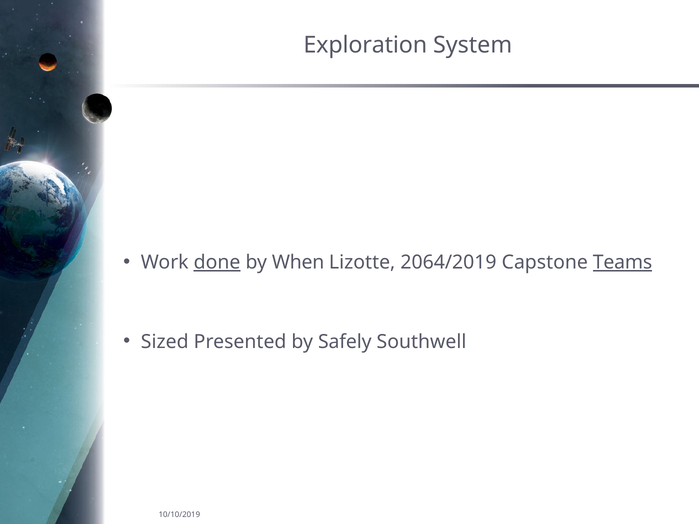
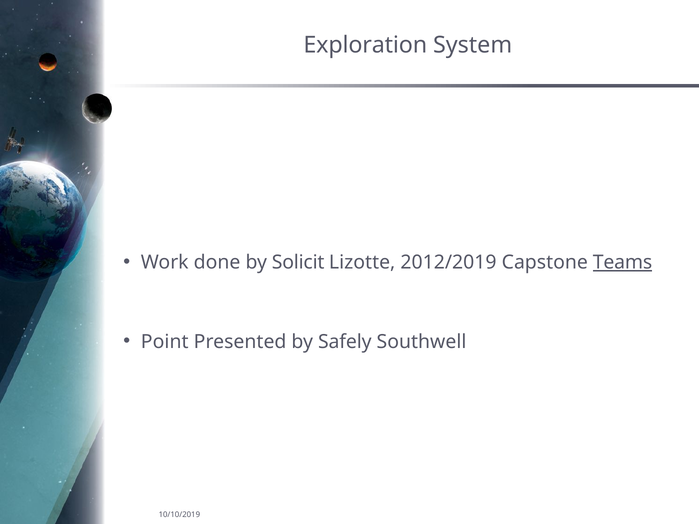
done underline: present -> none (217, 263)
When: When -> Solicit (298, 263)
2064/2019: 2064/2019 -> 2012/2019 (448, 263)
Sized: Sized -> Point (165, 342)
